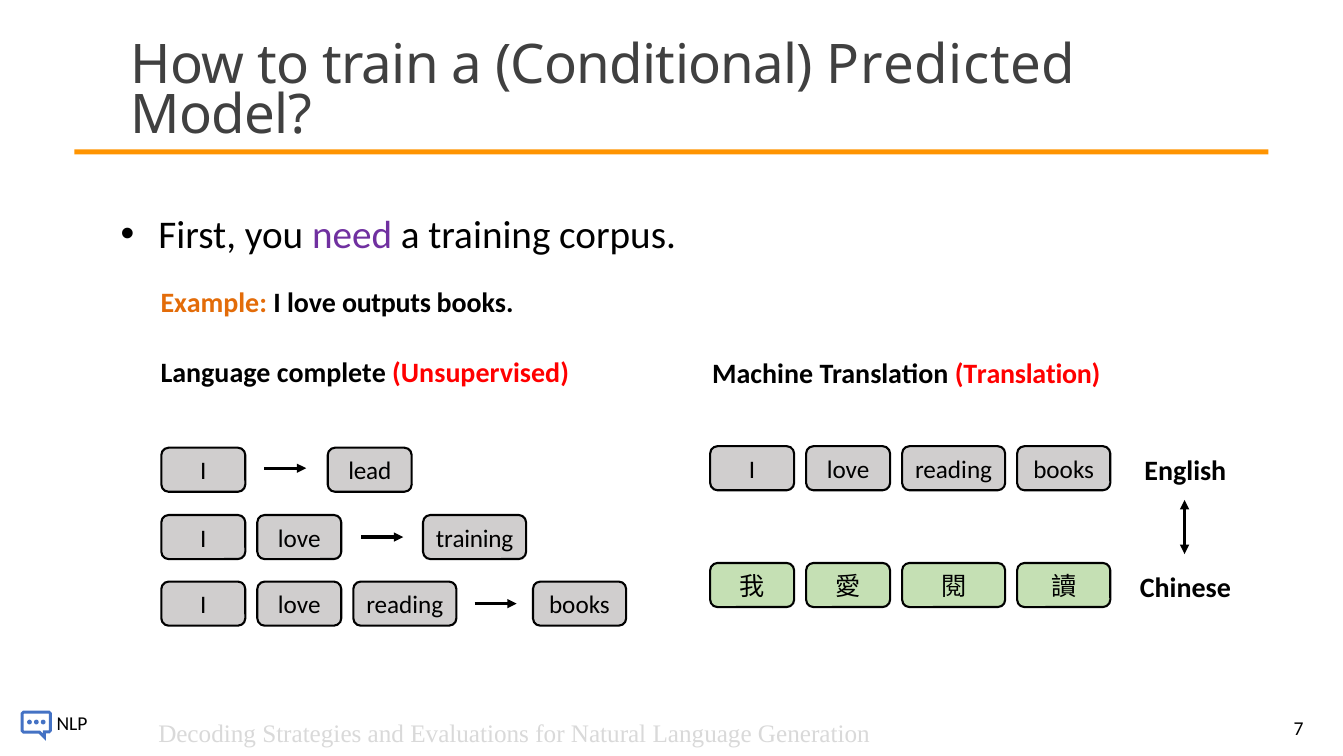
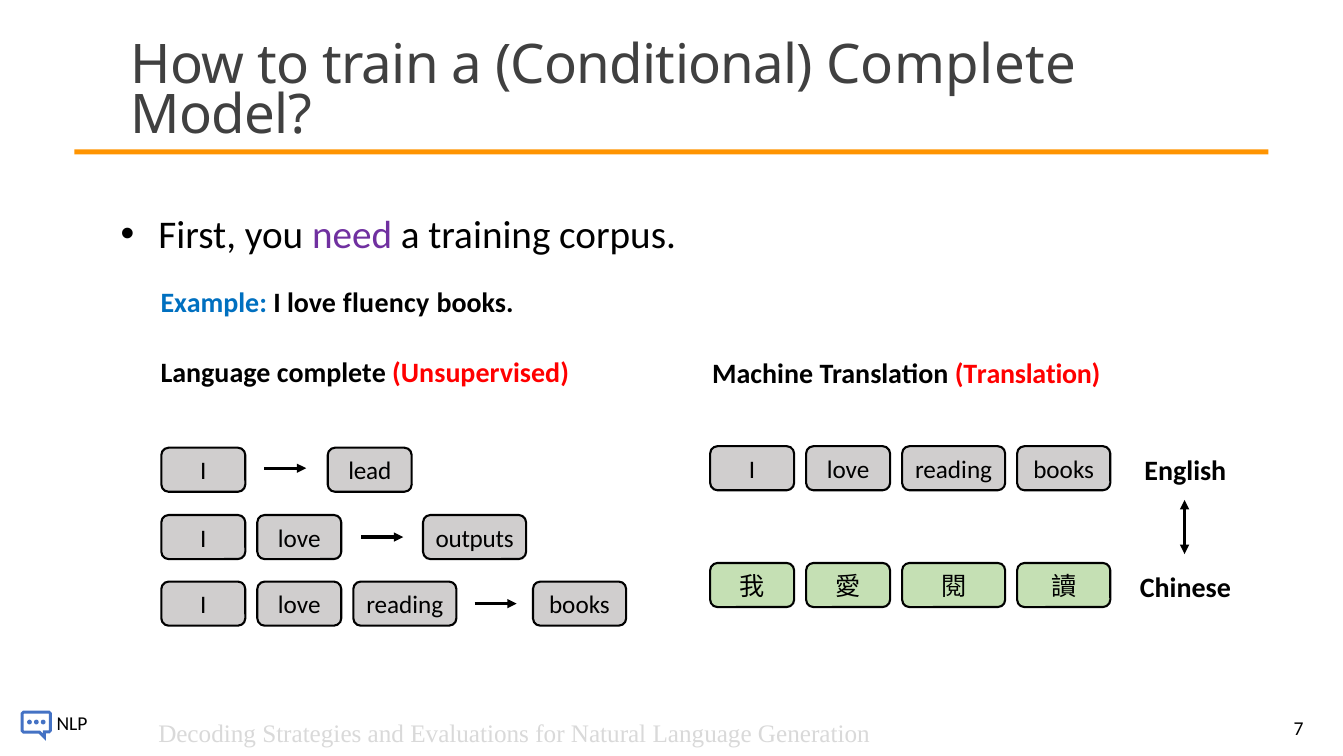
Conditional Predicted: Predicted -> Complete (951, 65)
Example colour: orange -> blue (214, 303)
outputs: outputs -> fluency (386, 303)
training: training -> outputs (475, 538)
